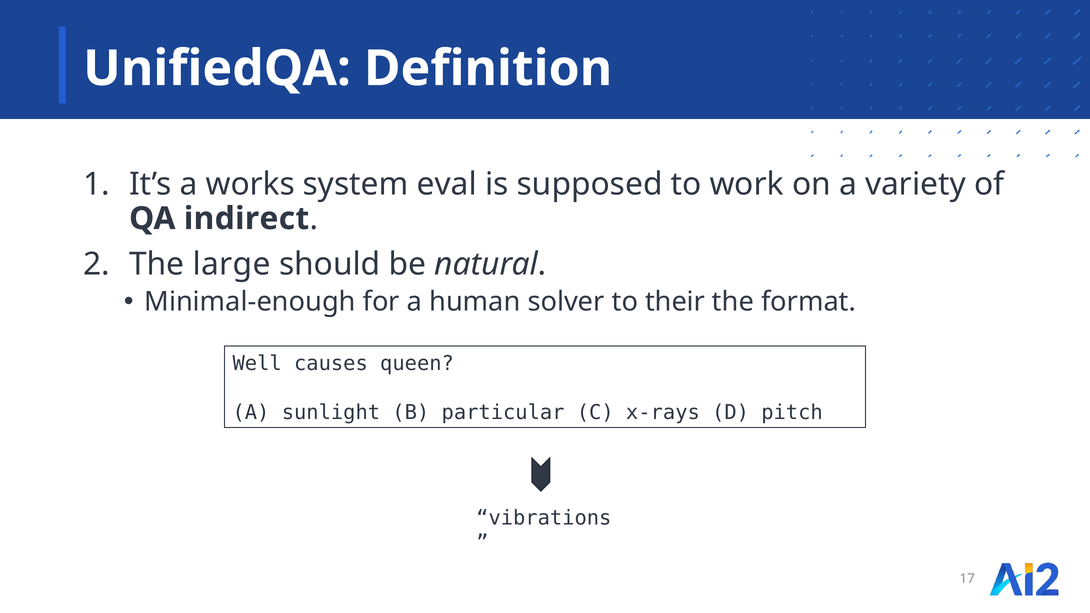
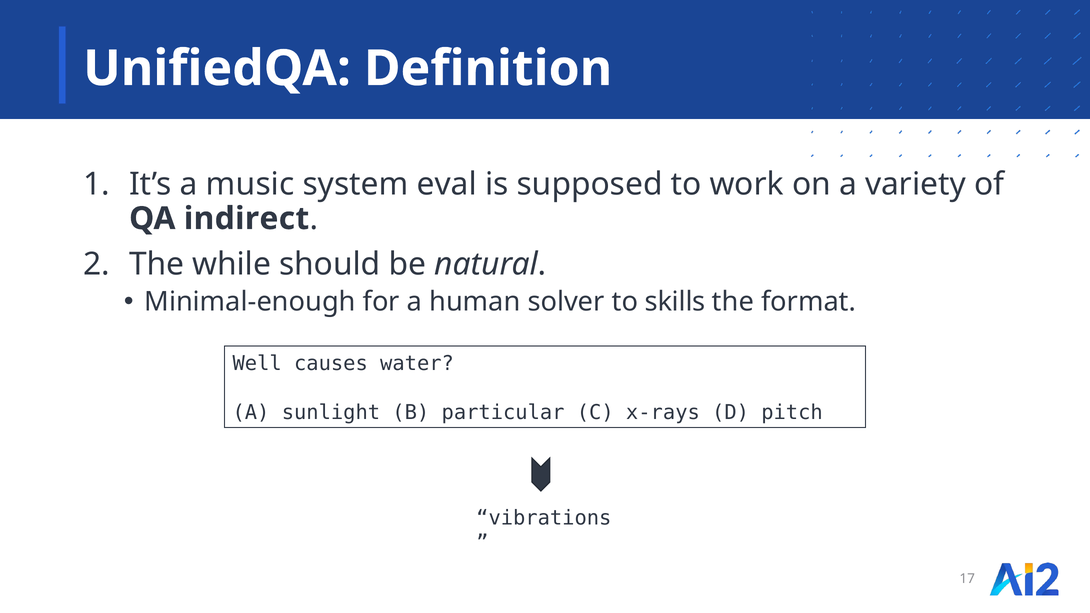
works: works -> music (250, 184)
large: large -> while (232, 264)
their: their -> skills (675, 302)
queen: queen -> water (417, 364)
